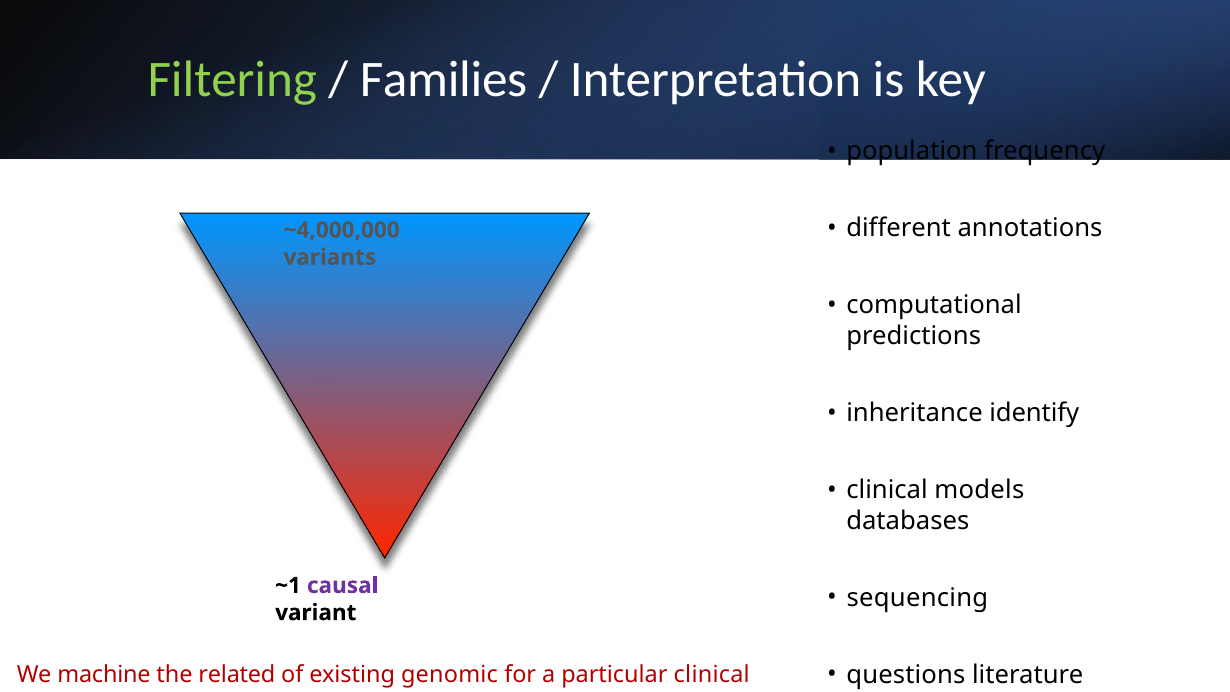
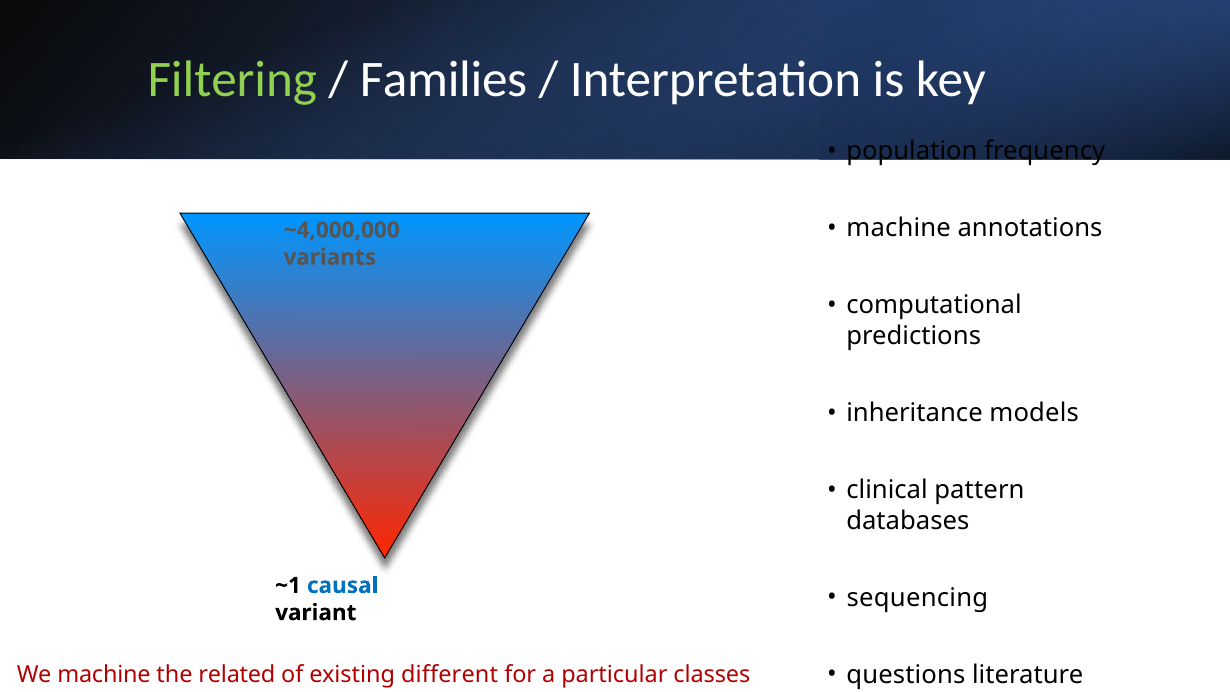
different: different -> machine (899, 228)
identify: identify -> models (1034, 413)
models: models -> pattern (979, 490)
causal colour: purple -> blue (343, 585)
genomic: genomic -> different (450, 675)
particular clinical: clinical -> classes (712, 675)
